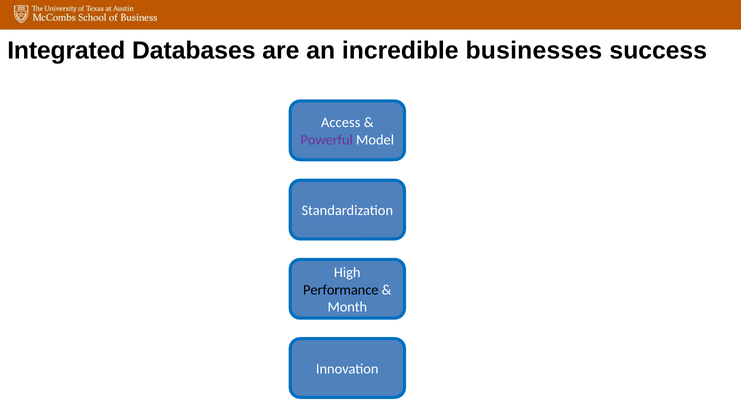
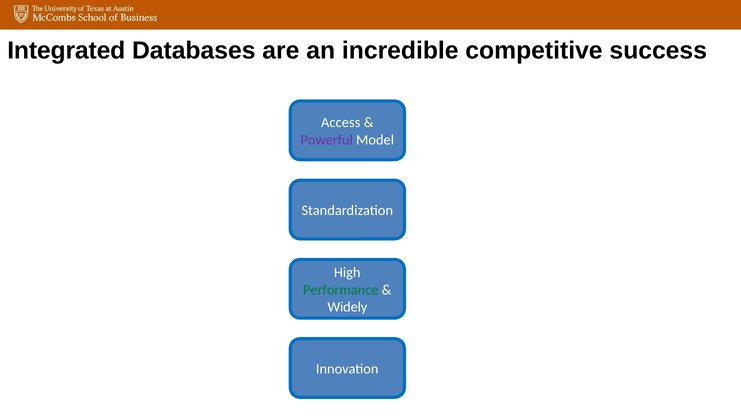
businesses: businesses -> competitive (534, 51)
Performance colour: black -> green (341, 290)
Month: Month -> Widely (347, 307)
